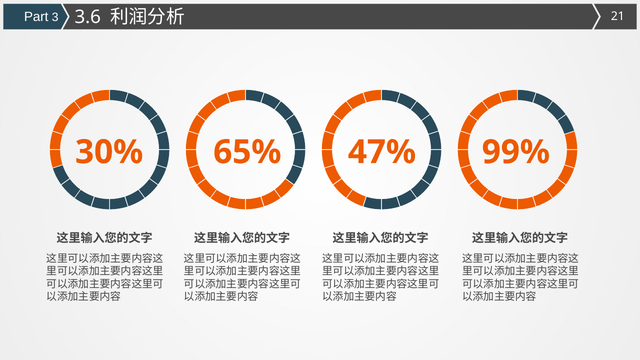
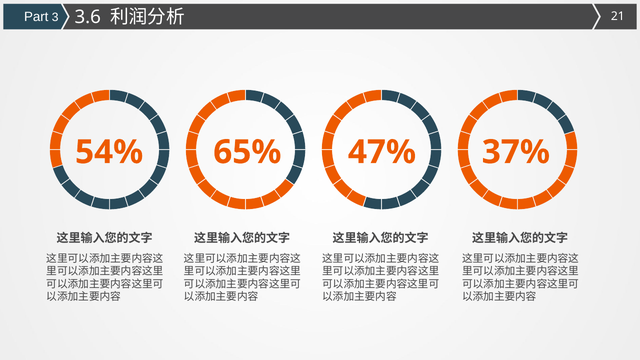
30%: 30% -> 54% (109, 152)
99%: 99% -> 37% (516, 152)
